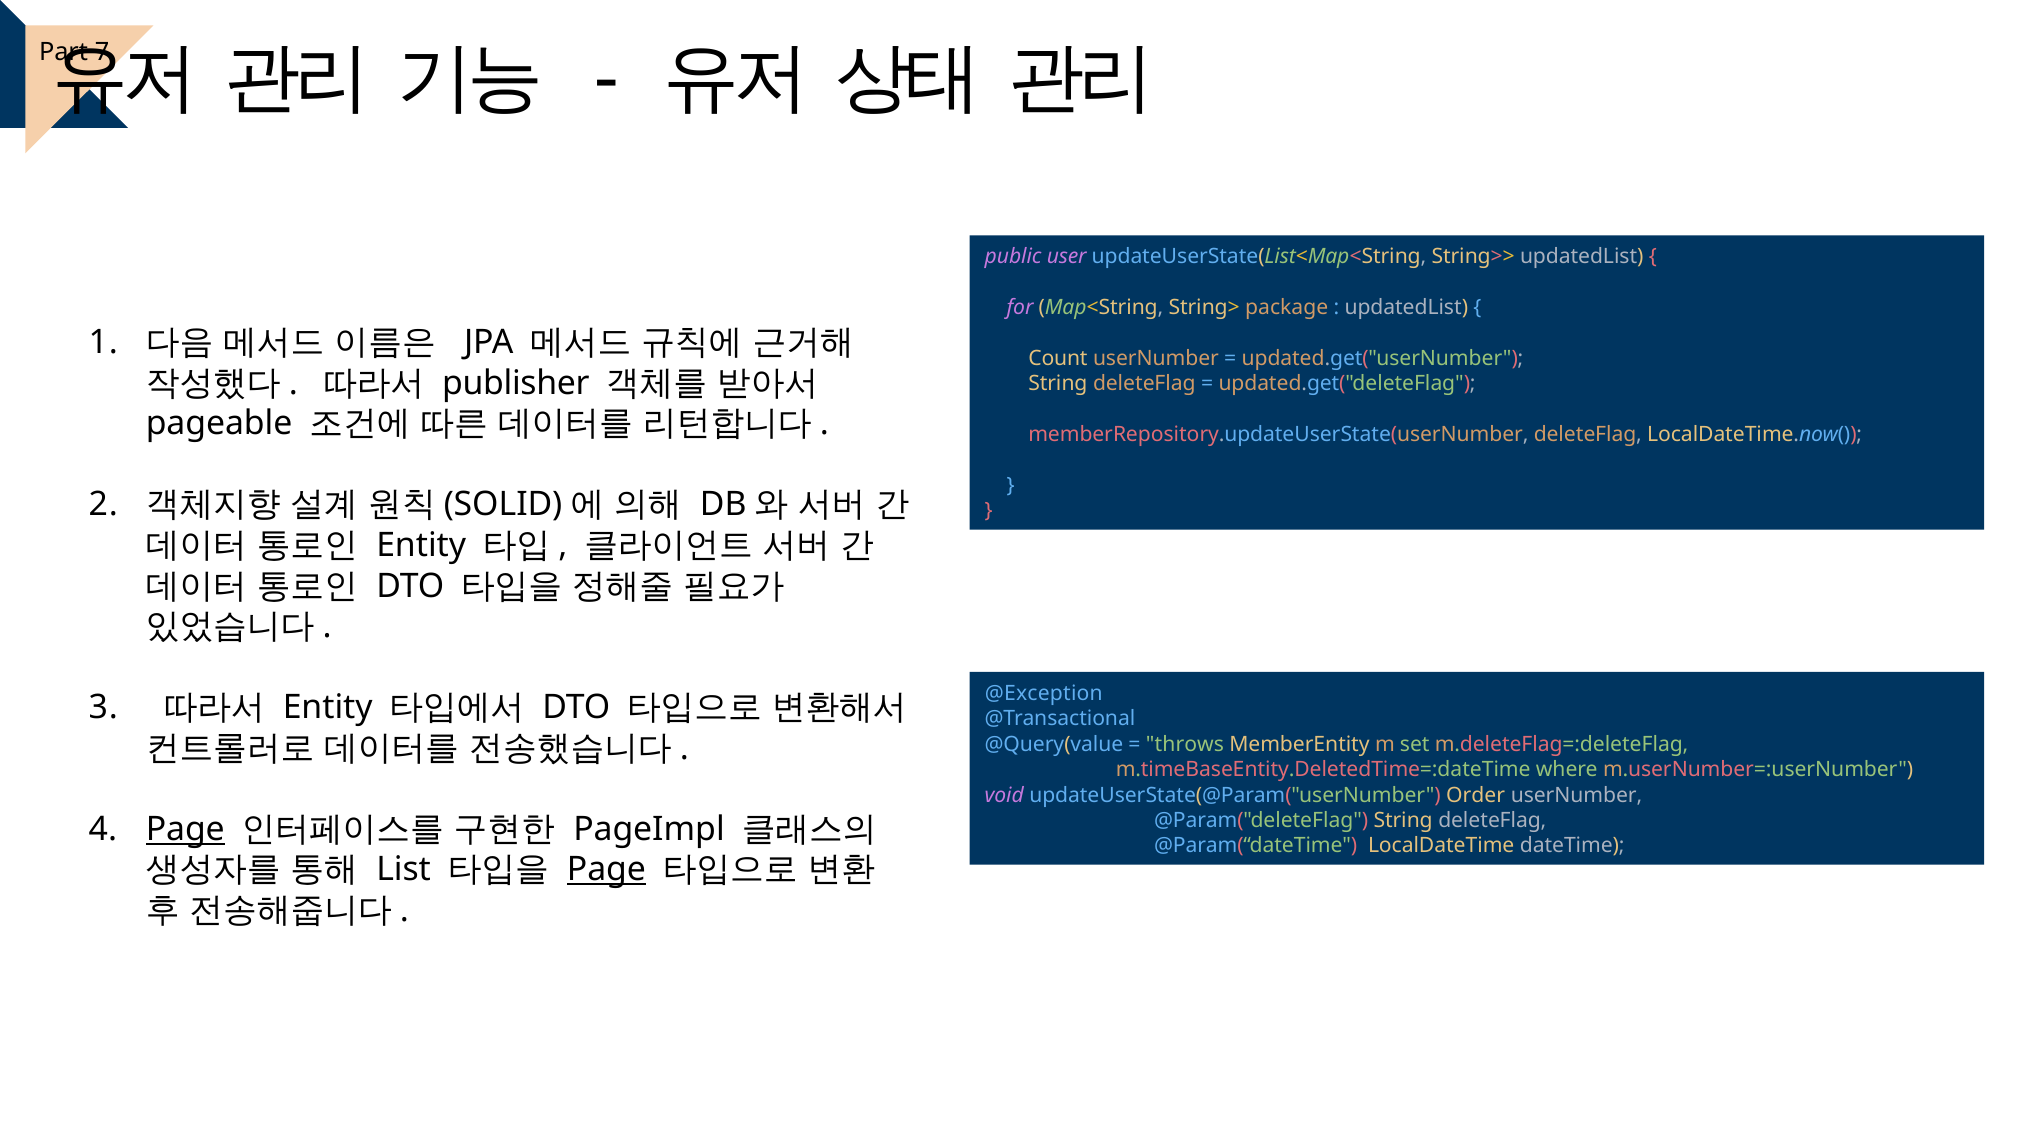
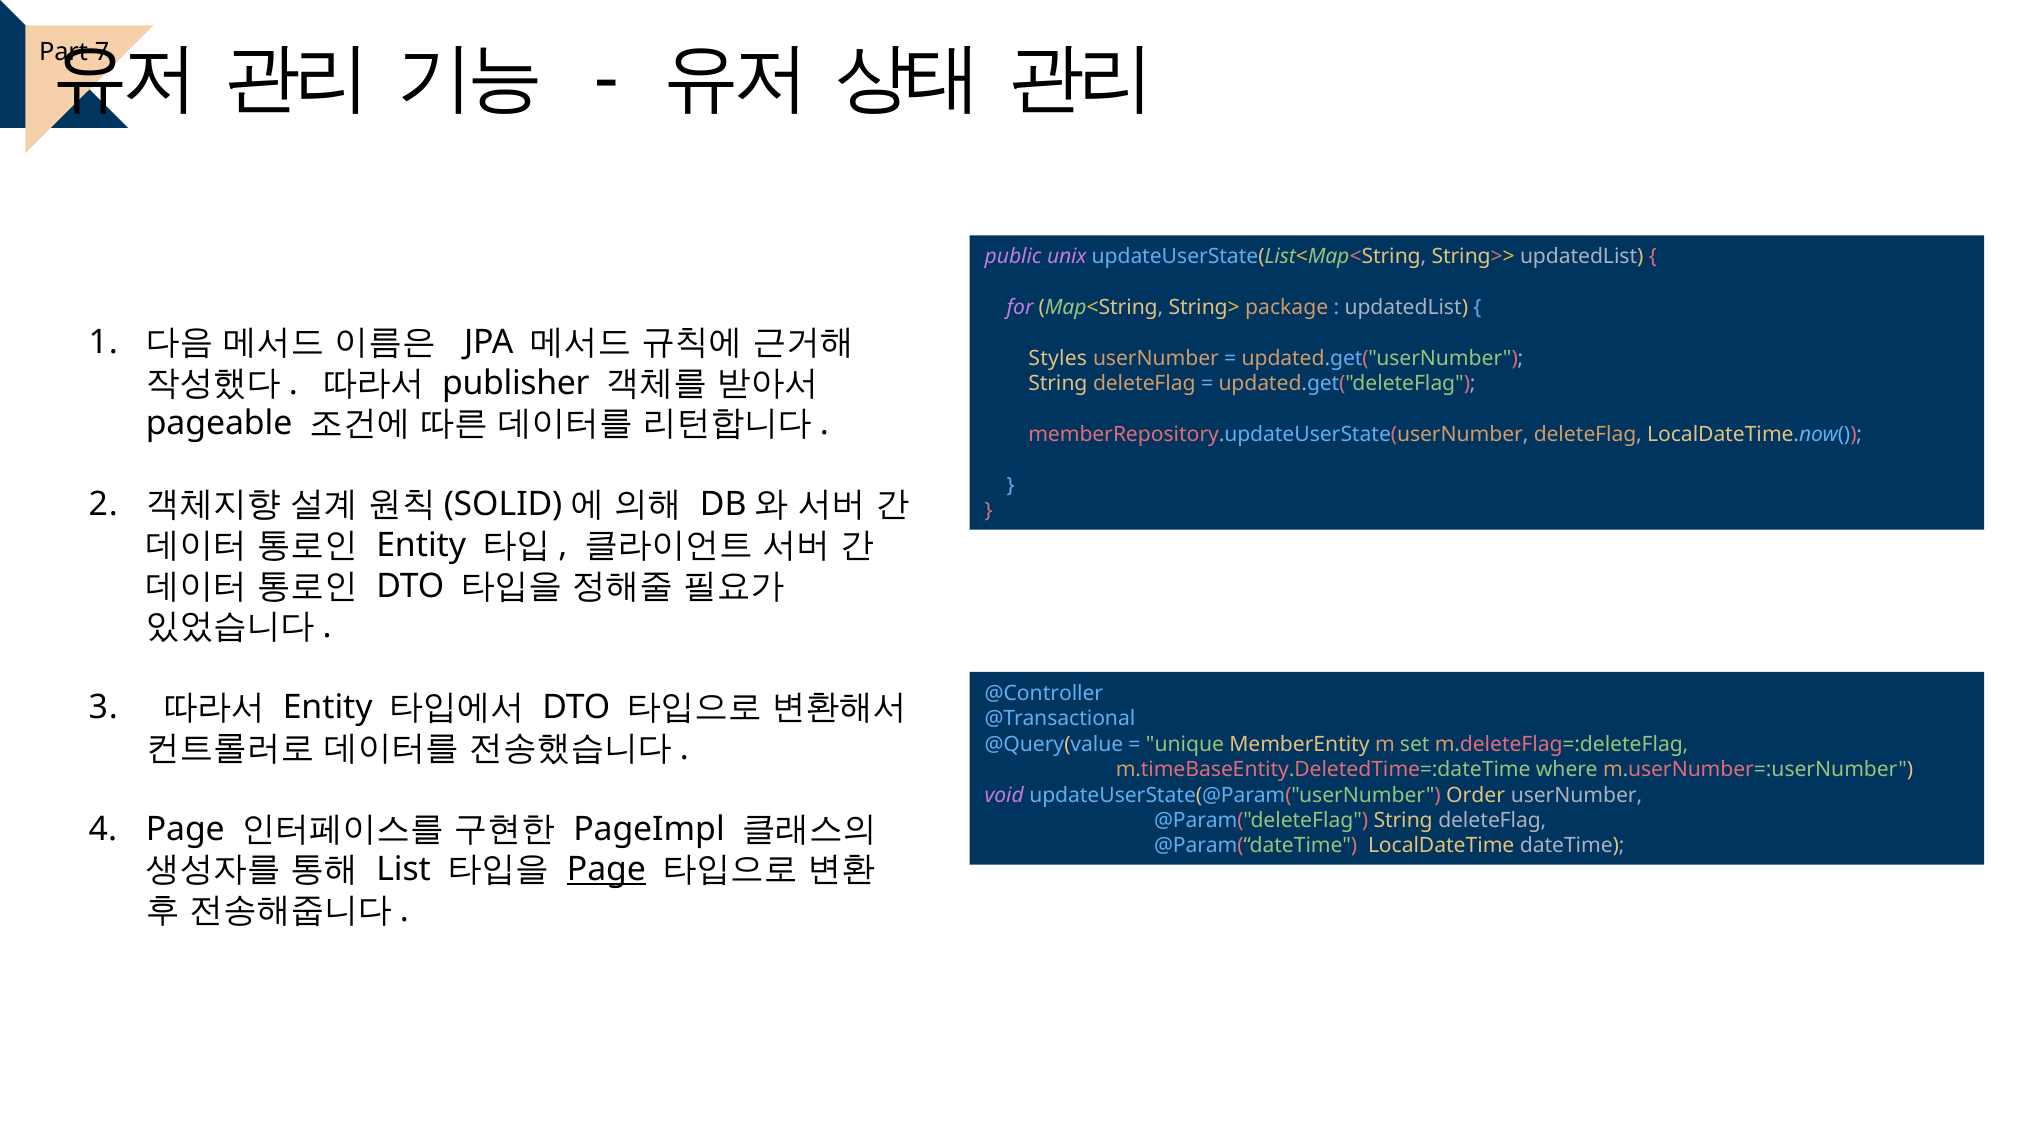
user: user -> unix (1067, 257)
Count: Count -> Styles (1058, 359)
@Exception: @Exception -> @Controller (1044, 694)
throws: throws -> unique (1185, 744)
Page underline: present -> none (185, 829)
